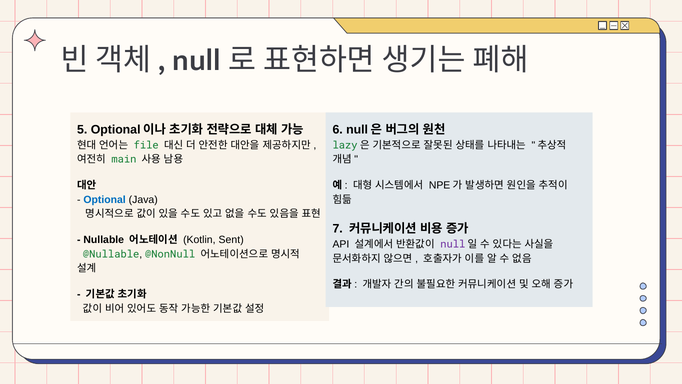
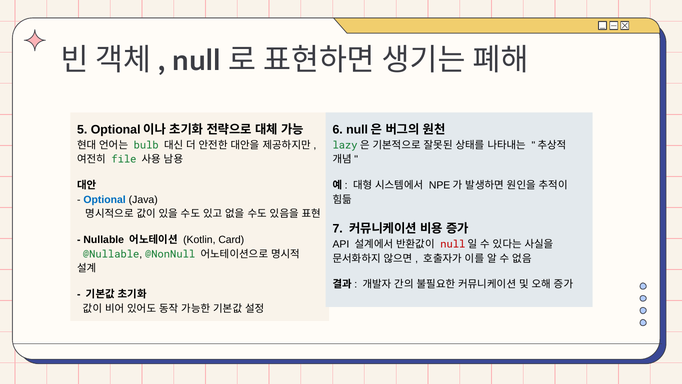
file: file -> bulb (146, 145)
main: main -> file (124, 159)
Sent: Sent -> Card (231, 240)
null colour: purple -> red (453, 244)
